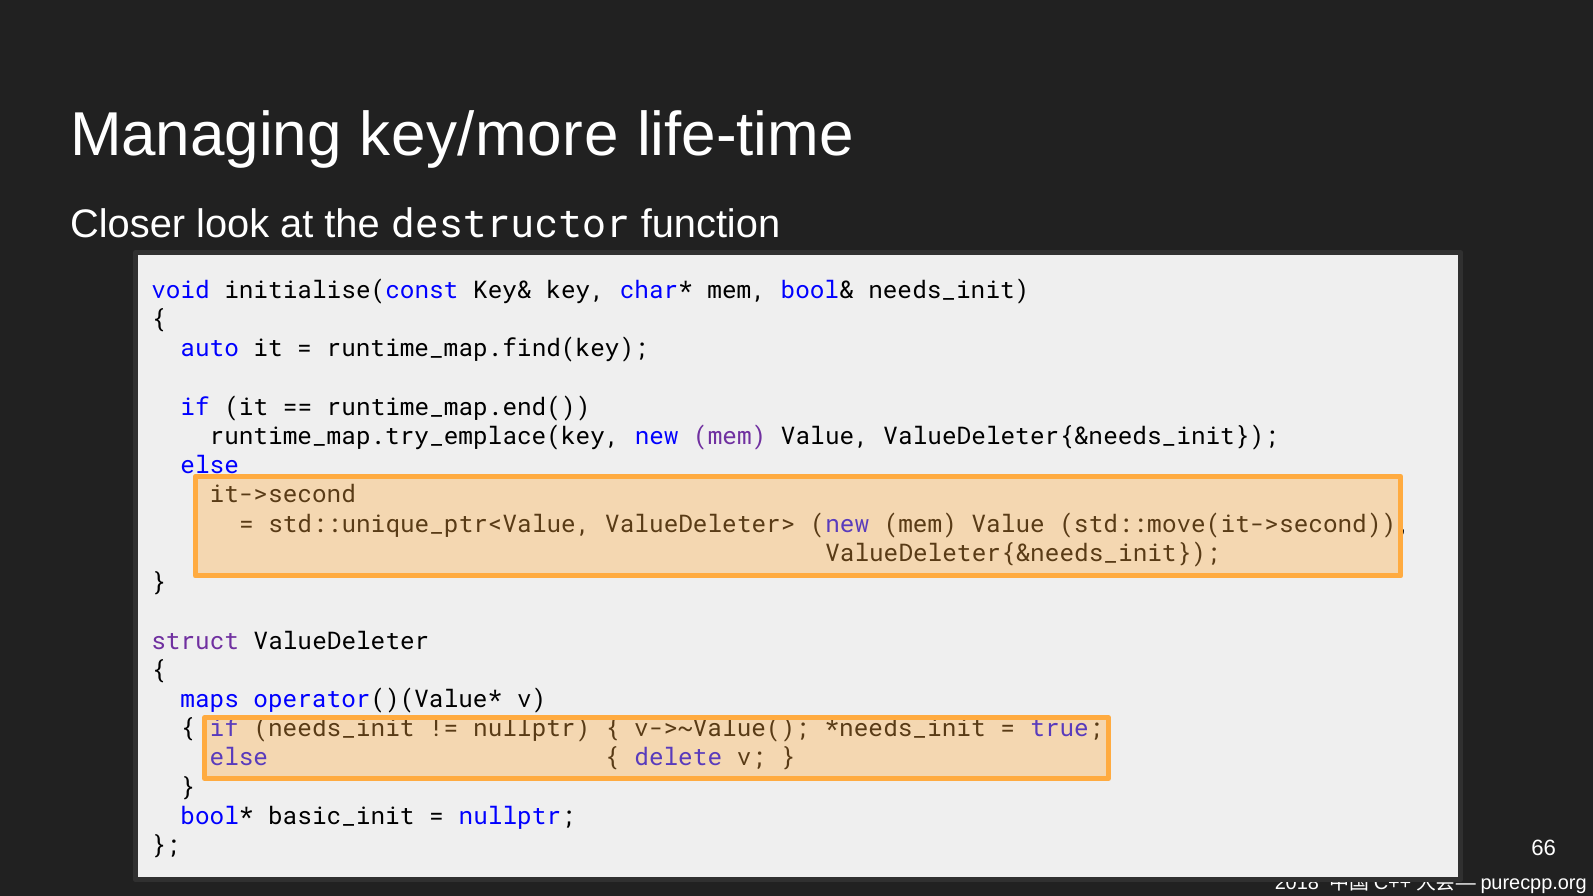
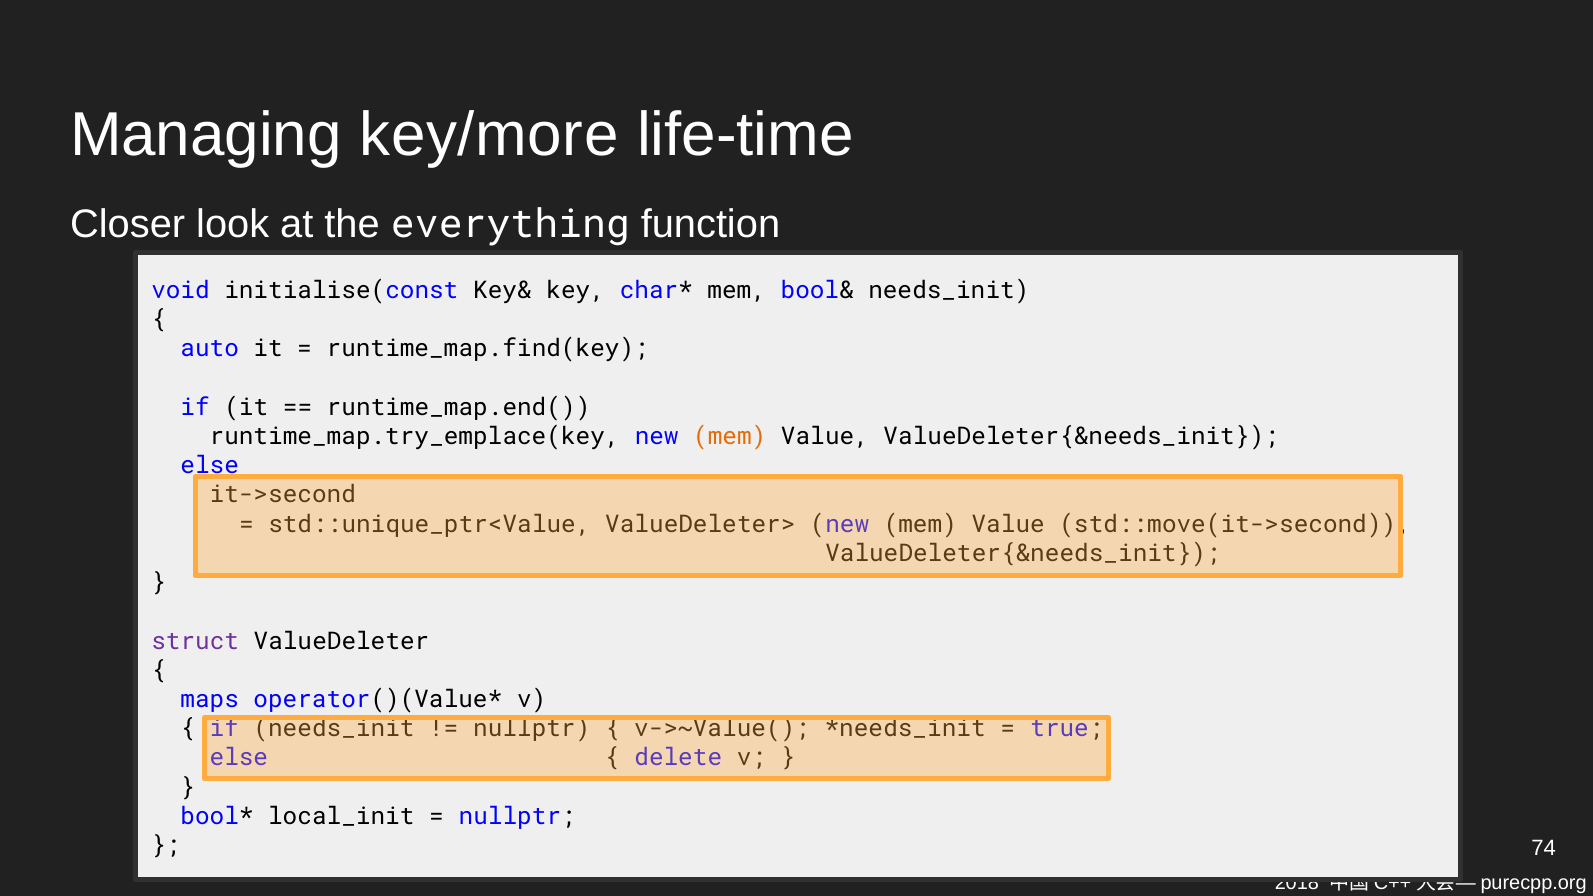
destructor: destructor -> everything (510, 224)
mem colour: purple -> orange (730, 437)
basic_init: basic_init -> local_init (341, 816)
66: 66 -> 74 (1544, 848)
